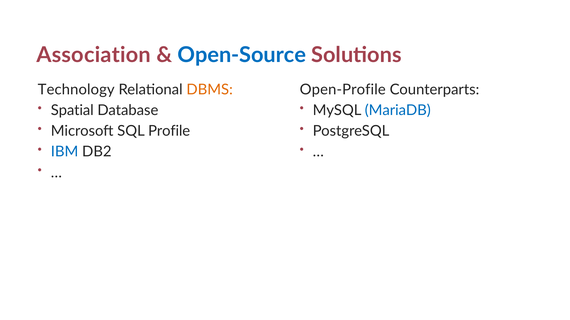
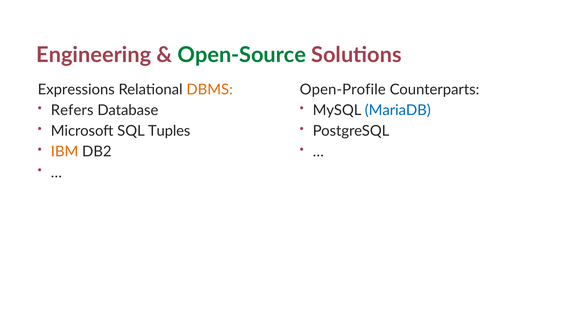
Association: Association -> Engineering (94, 55)
Open-Source colour: blue -> green (242, 55)
Technology: Technology -> Expressions (76, 90)
Spatial: Spatial -> Refers (72, 110)
Profile: Profile -> Tuples (169, 131)
IBM colour: blue -> orange (65, 152)
